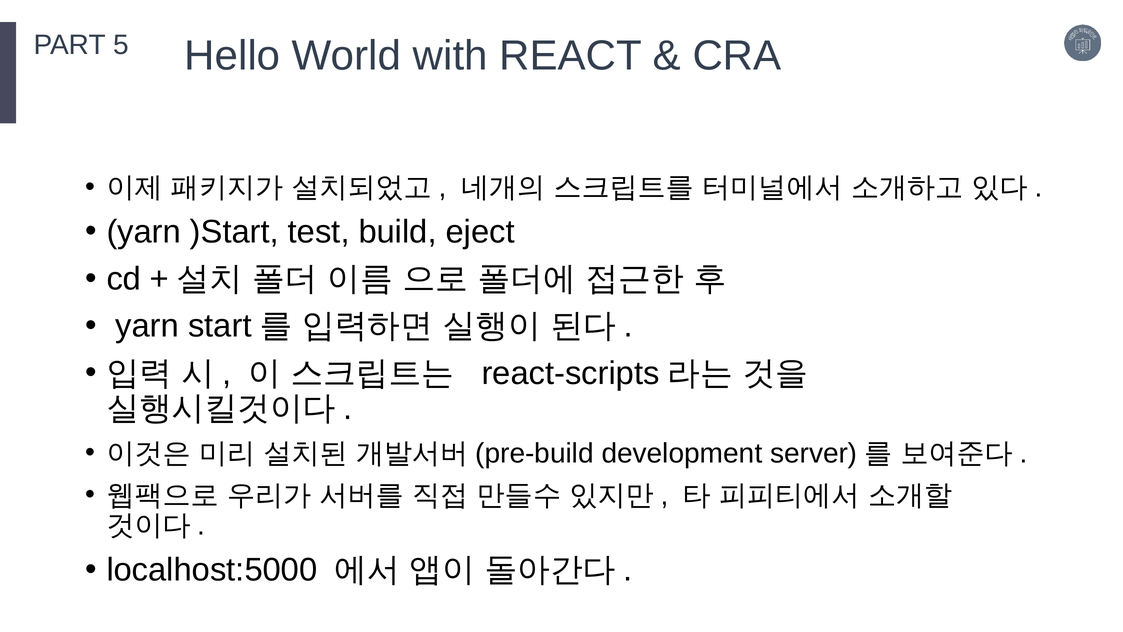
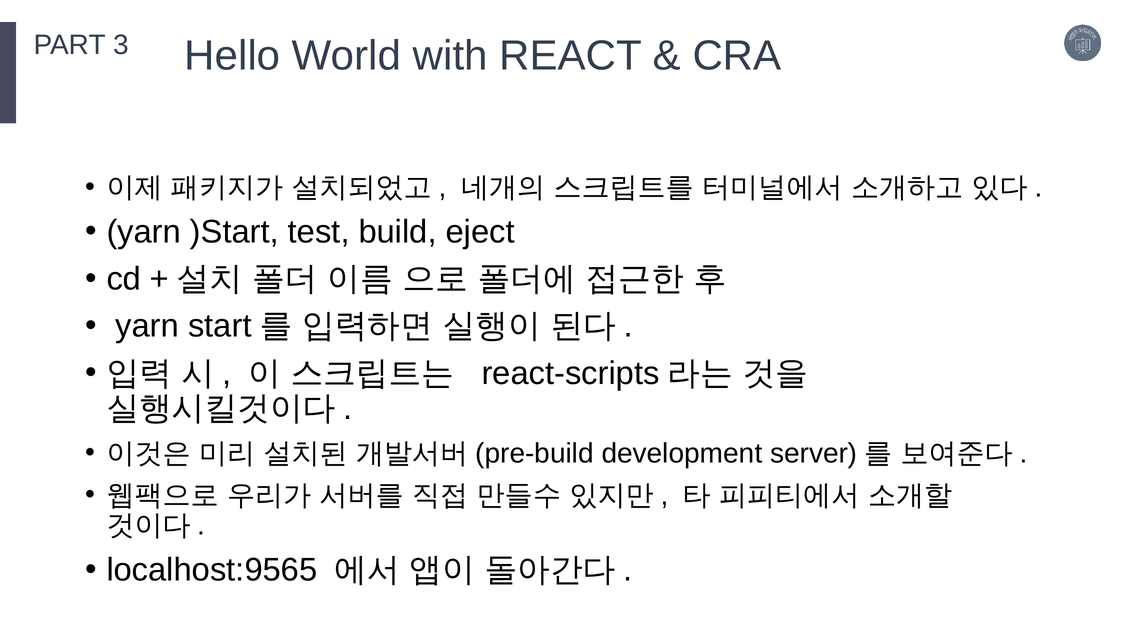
5: 5 -> 3 (121, 45)
localhost:5000: localhost:5000 -> localhost:9565 (212, 570)
